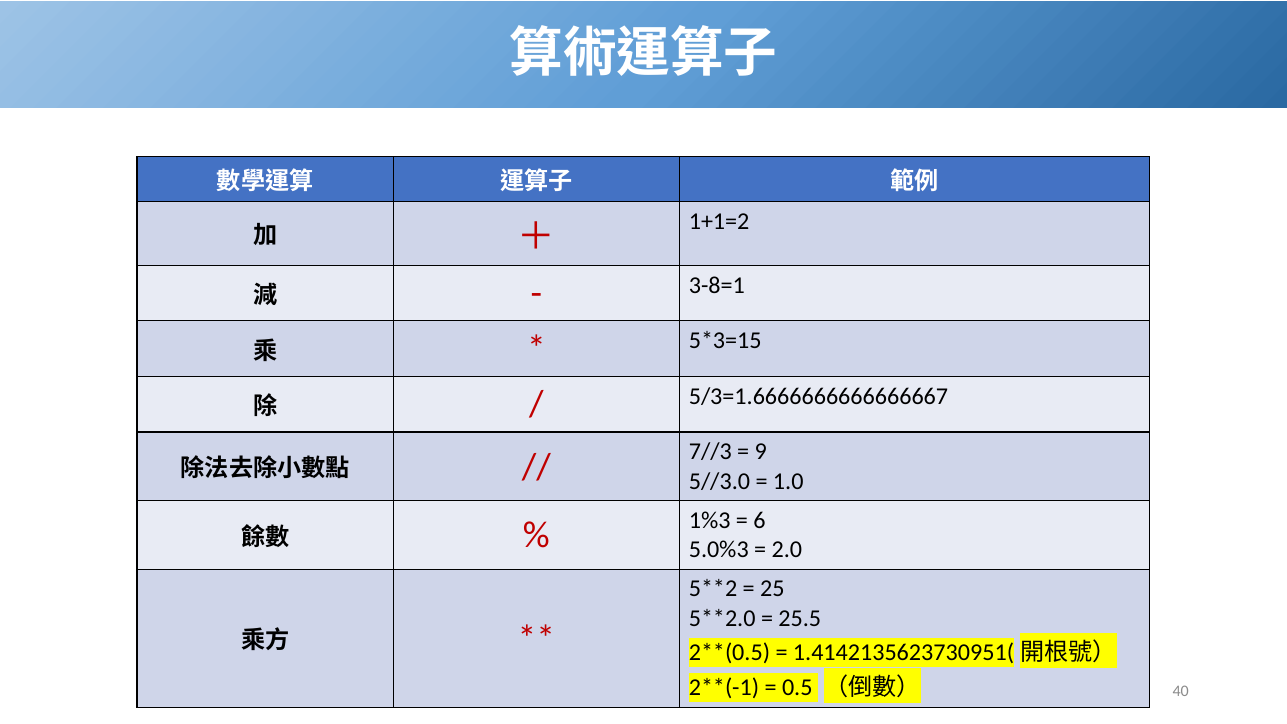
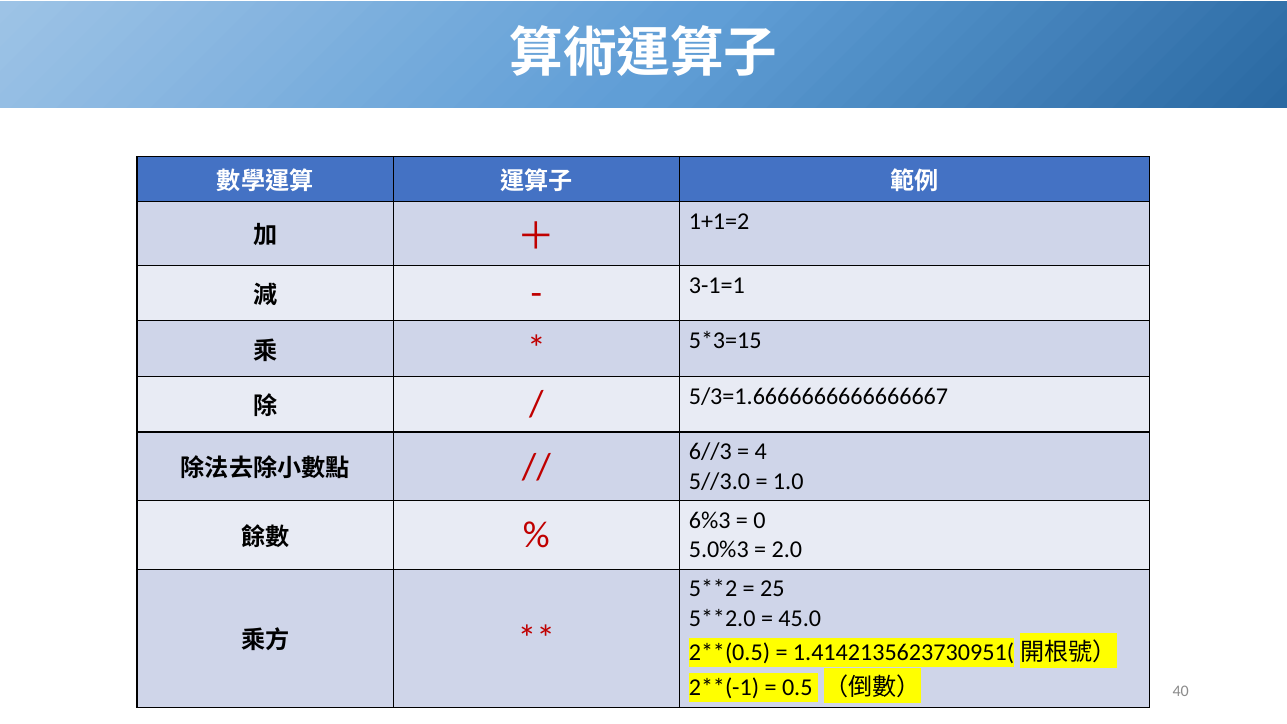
3-8=1: 3-8=1 -> 3-1=1 (717, 285)
7//3: 7//3 -> 6//3 (710, 452)
9: 9 -> 4 (761, 452)
1%3: 1%3 -> 6%3 (710, 520)
6: 6 -> 0 (759, 520)
25.5: 25.5 -> 45.0 (800, 618)
